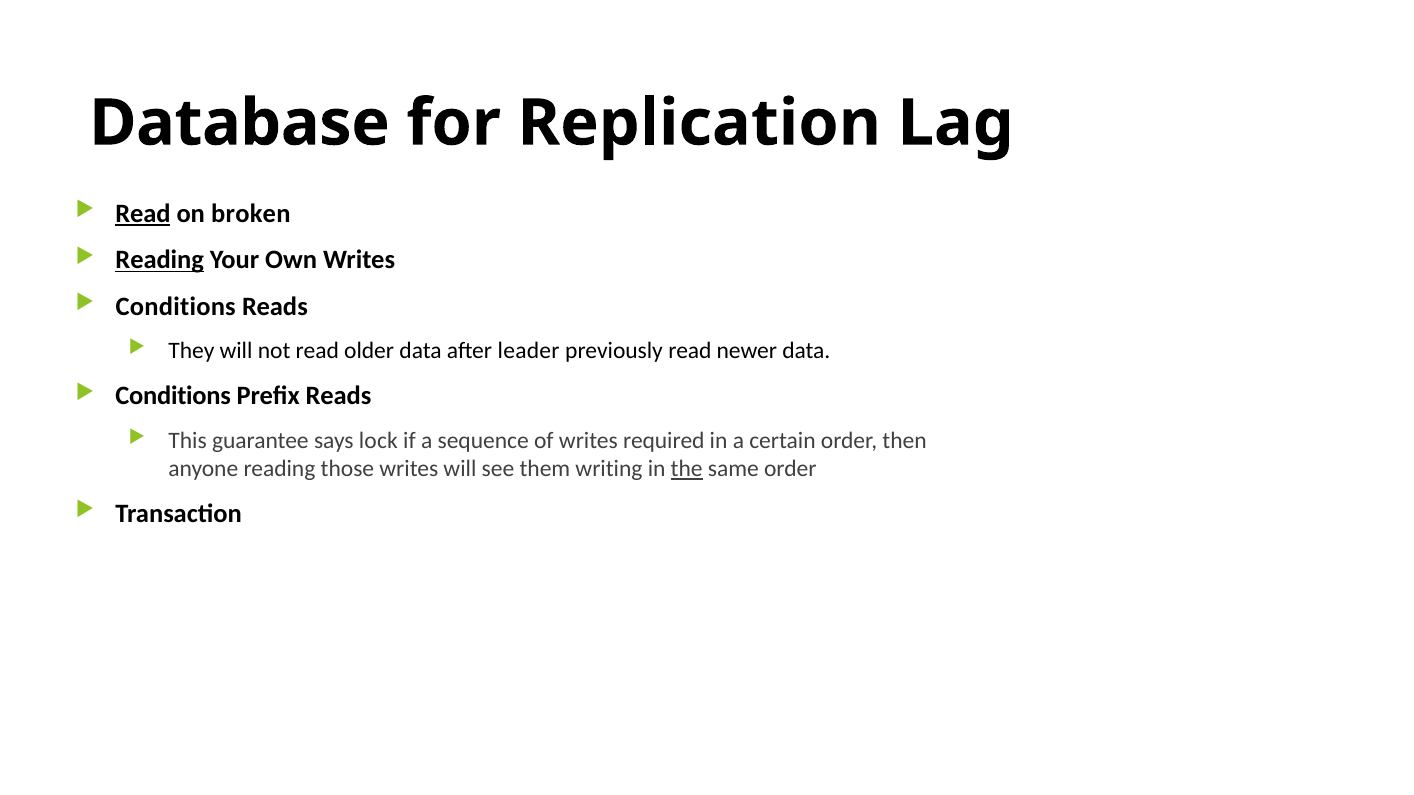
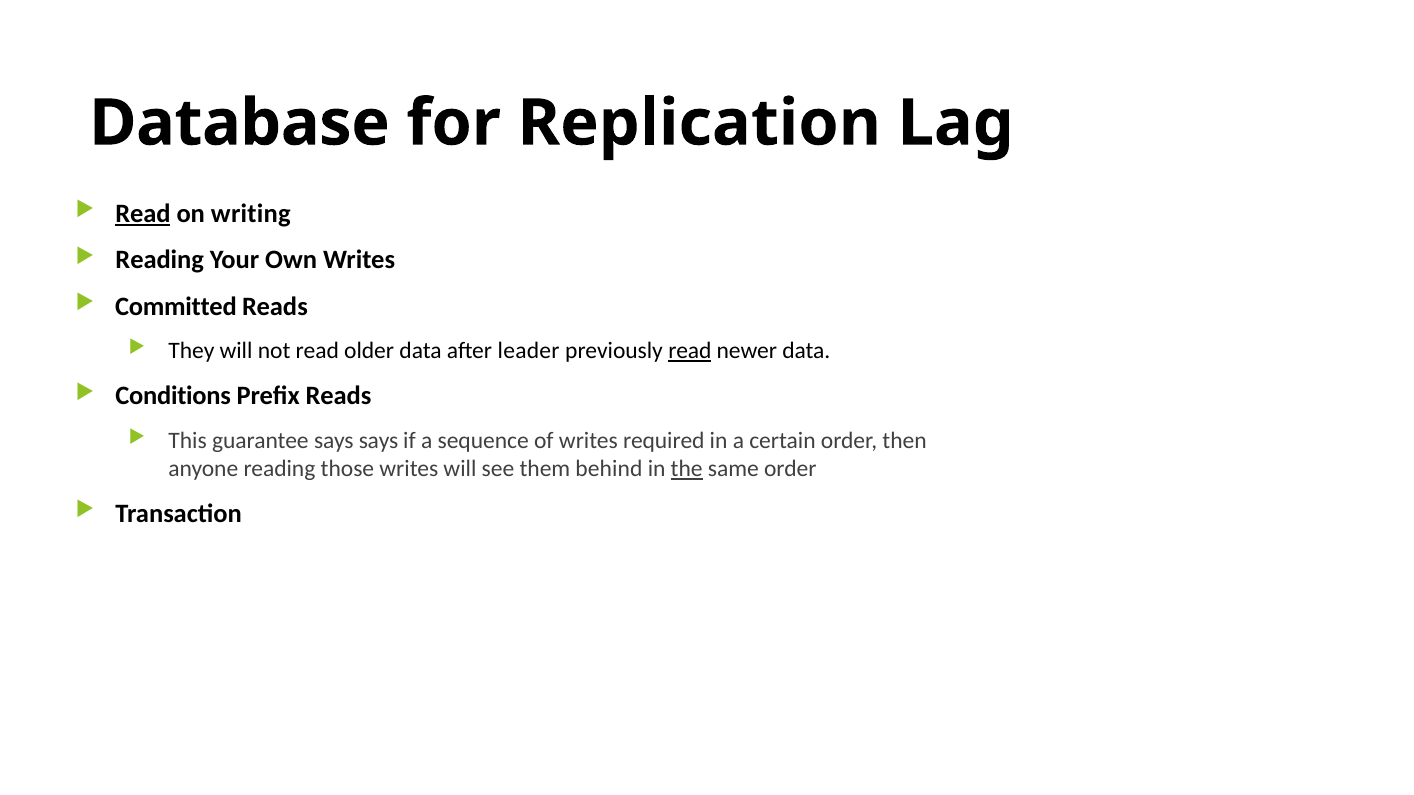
broken: broken -> writing (251, 214)
Reading underline: present -> none (160, 260)
Conditions: Conditions -> Committed (176, 307)
read underline: none -> present (690, 351)
says lock: lock -> says (379, 441)
writing: writing -> behind (609, 469)
